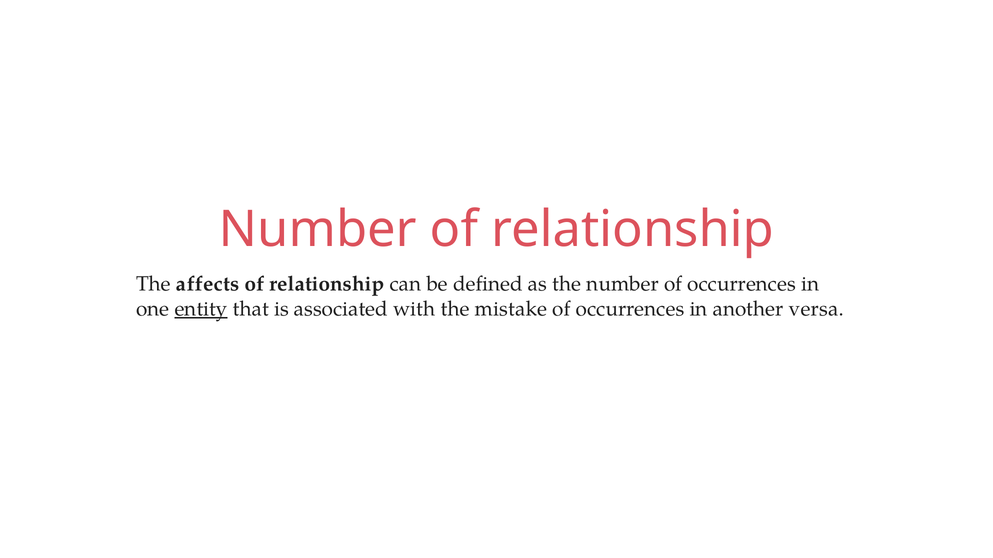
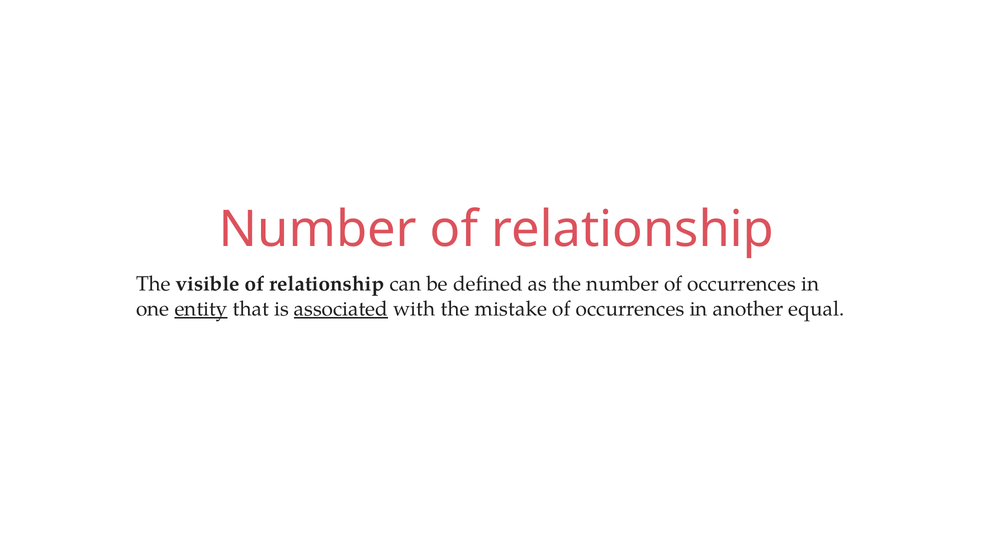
affects: affects -> visible (208, 284)
associated underline: none -> present (341, 309)
versa: versa -> equal (816, 309)
